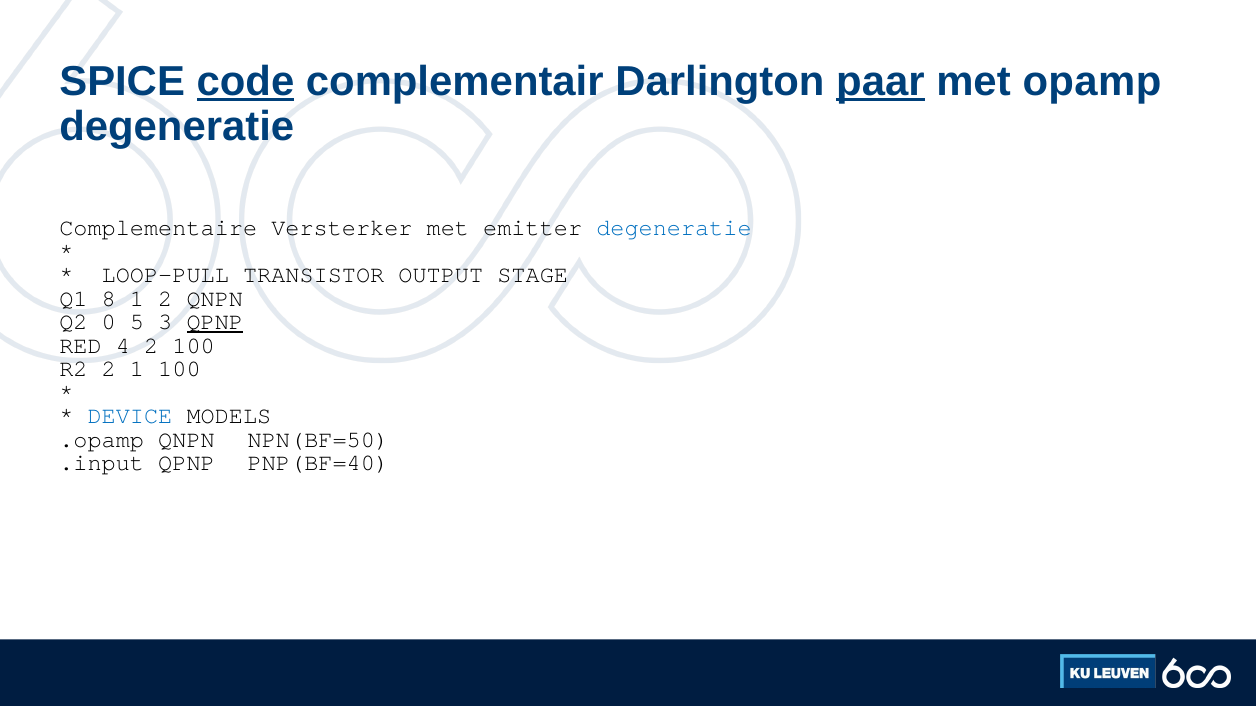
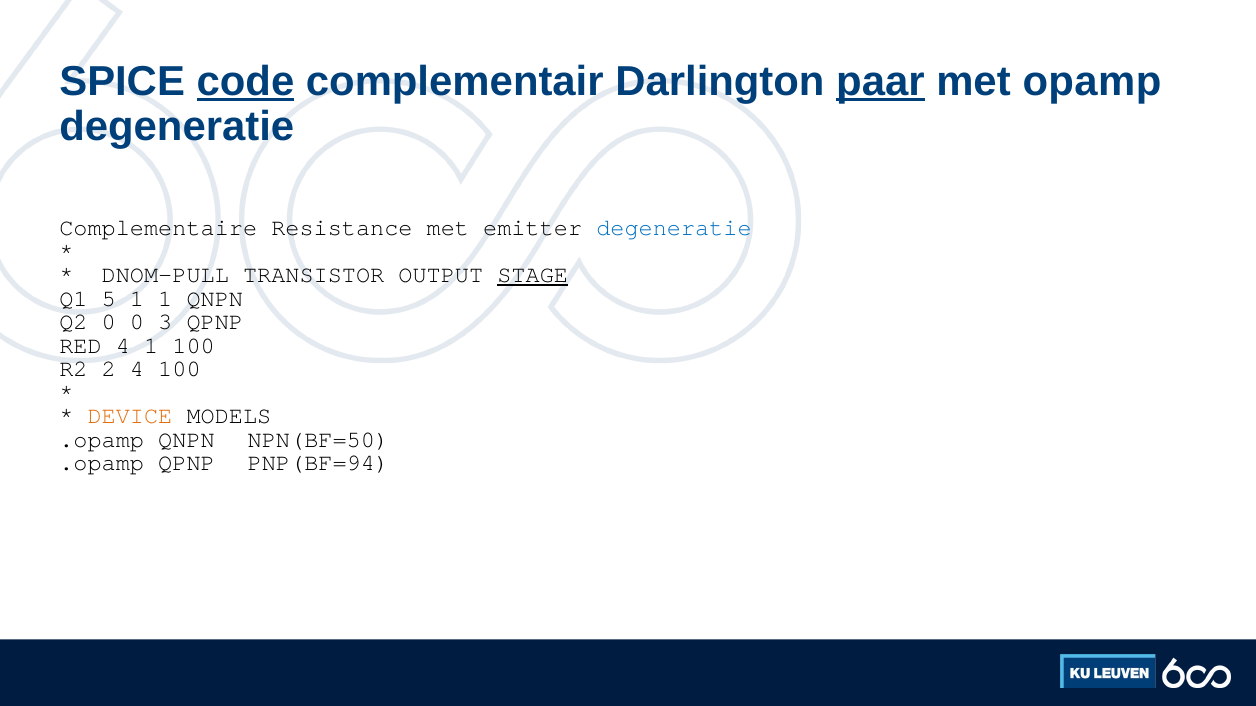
Versterker: Versterker -> Resistance (342, 228)
LOOP-PULL: LOOP-PULL -> DNOM-PULL (165, 275)
STAGE underline: none -> present (533, 275)
8: 8 -> 5 (109, 299)
1 2: 2 -> 1 (165, 299)
0 5: 5 -> 0 (137, 322)
QPNP underline: present -> none (215, 322)
4 2: 2 -> 1 (151, 346)
2 1: 1 -> 4 (137, 369)
DEVICE colour: blue -> orange (130, 416)
.input: .input -> .opamp (102, 463)
PNP(BF=40: PNP(BF=40 -> PNP(BF=94 (318, 463)
